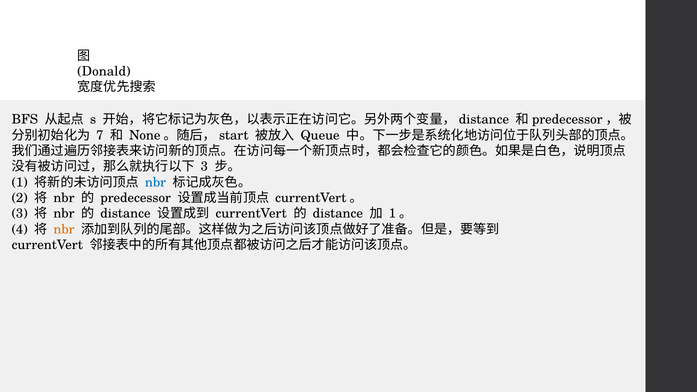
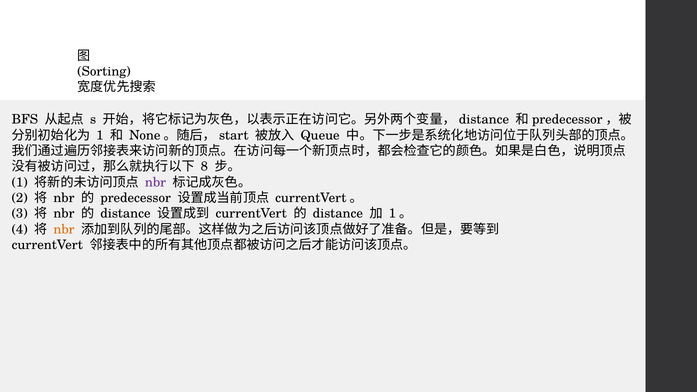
Donald: Donald -> Sorting (104, 71)
7: 7 -> 1 (100, 135)
3: 3 -> 8 (204, 167)
nbr colour: blue -> purple (155, 182)
